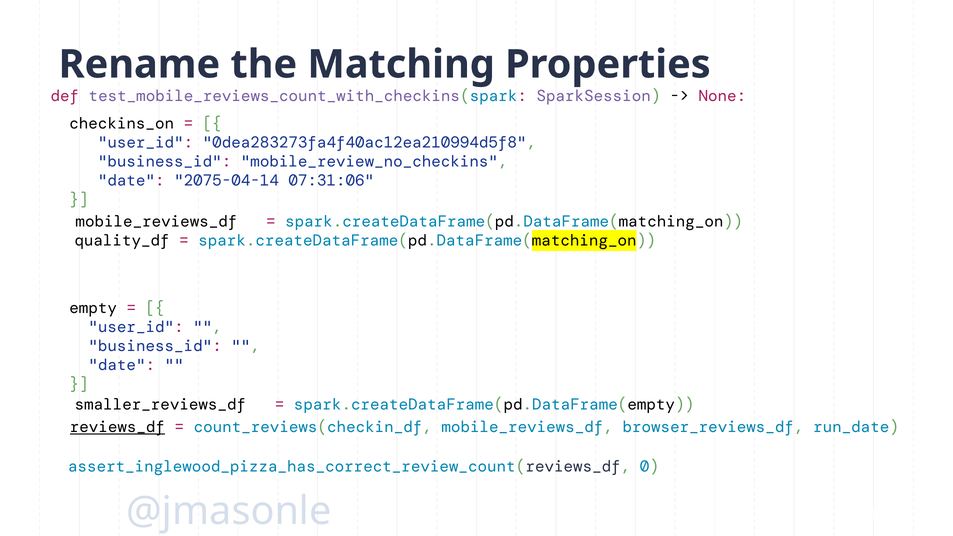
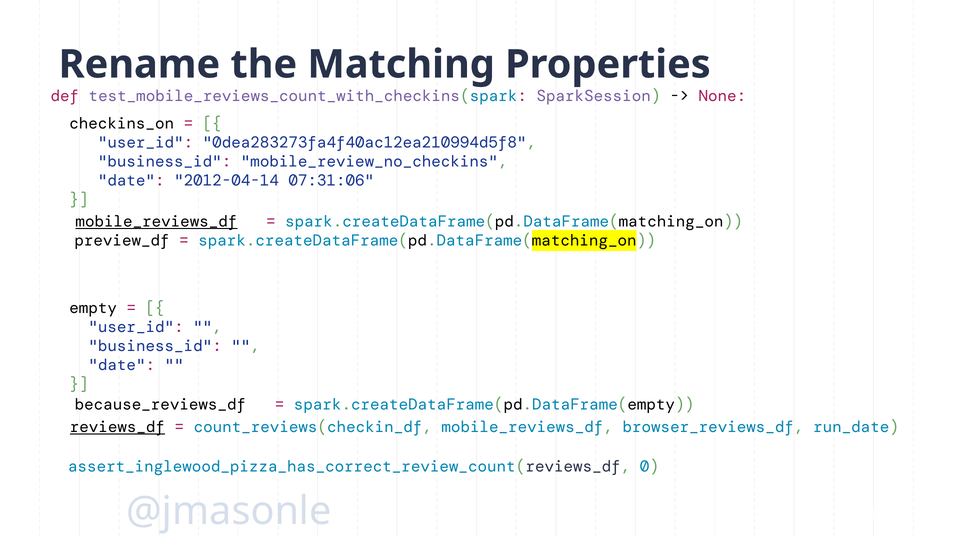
2075-04-14: 2075-04-14 -> 2012-04-14 (227, 181)
mobile_reviews_df underline: none -> present (156, 222)
quality_df: quality_df -> preview_df (122, 241)
smaller_reviews_df: smaller_reviews_df -> because_reviews_df (160, 405)
